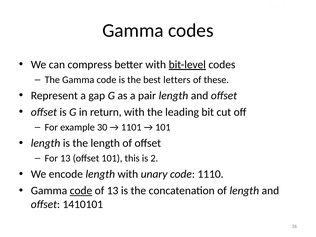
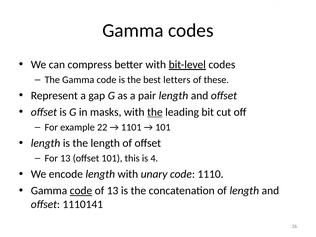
return: return -> masks (106, 112)
the underline: none -> present (155, 112)
30: 30 -> 22 (102, 127)
2: 2 -> 4 (154, 158)
1410101: 1410101 -> 1110141 (83, 204)
